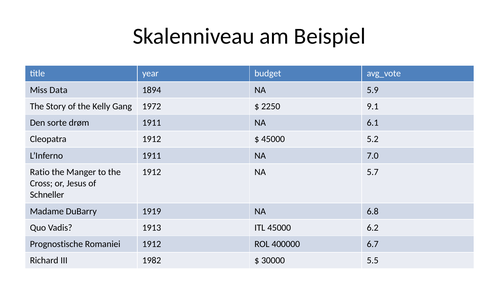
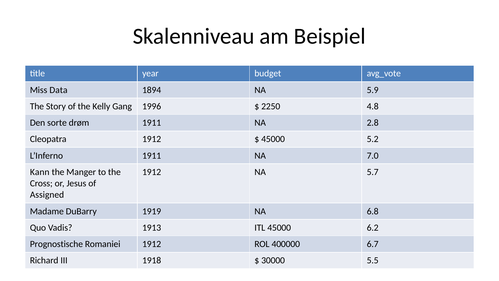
1972: 1972 -> 1996 (152, 106)
9.1: 9.1 -> 4.8 (373, 106)
6.1: 6.1 -> 2.8 (373, 123)
Ratio: Ratio -> Kann (40, 172)
Schneller: Schneller -> Assigned (47, 195)
1982: 1982 -> 1918 (152, 260)
